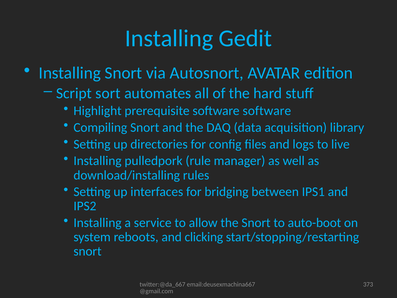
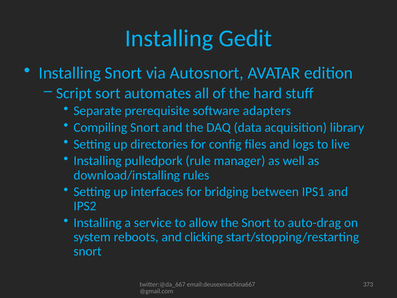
Highlight: Highlight -> Separate (97, 111)
software software: software -> adapters (267, 111)
auto-boot: auto-boot -> auto-drag (314, 223)
